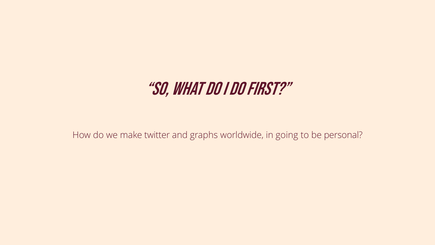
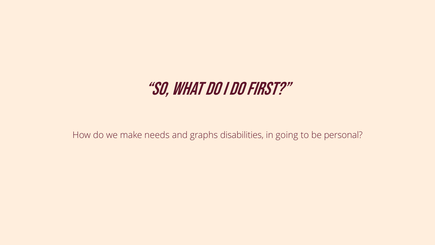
twitter: twitter -> needs (157, 135)
worldwide: worldwide -> disabilities (242, 135)
